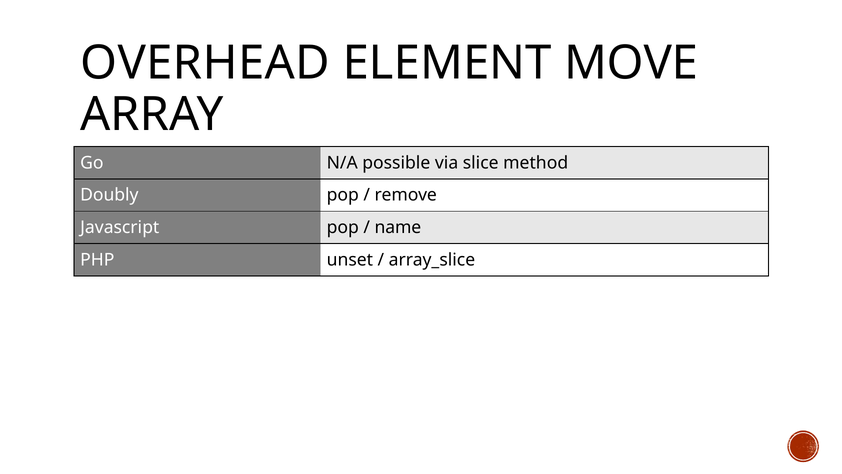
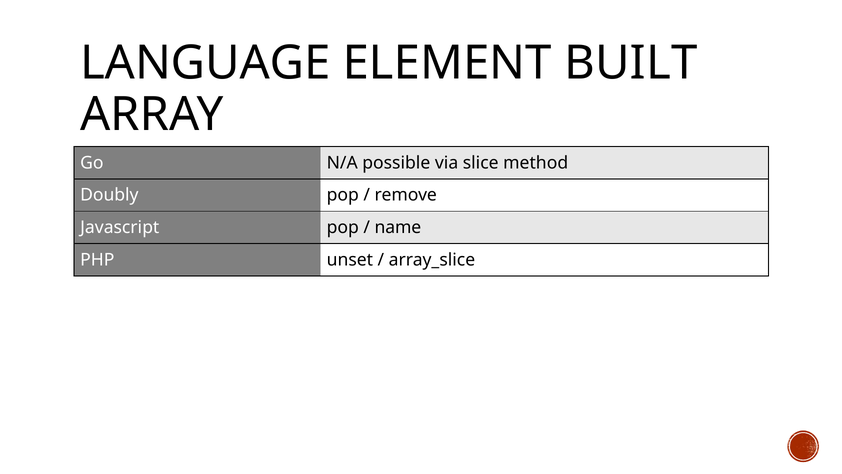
OVERHEAD: OVERHEAD -> LANGUAGE (205, 63)
MOVE: MOVE -> BUILT (631, 63)
